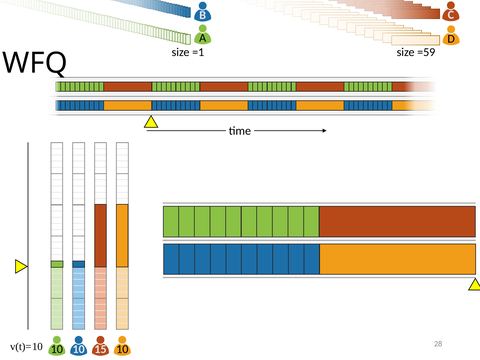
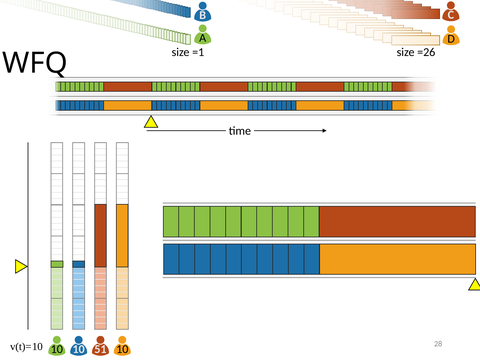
=59: =59 -> =26 (426, 52)
15: 15 -> 51 (100, 349)
